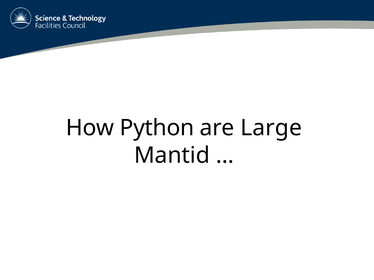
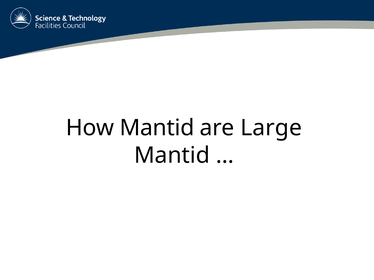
How Python: Python -> Mantid (157, 128)
